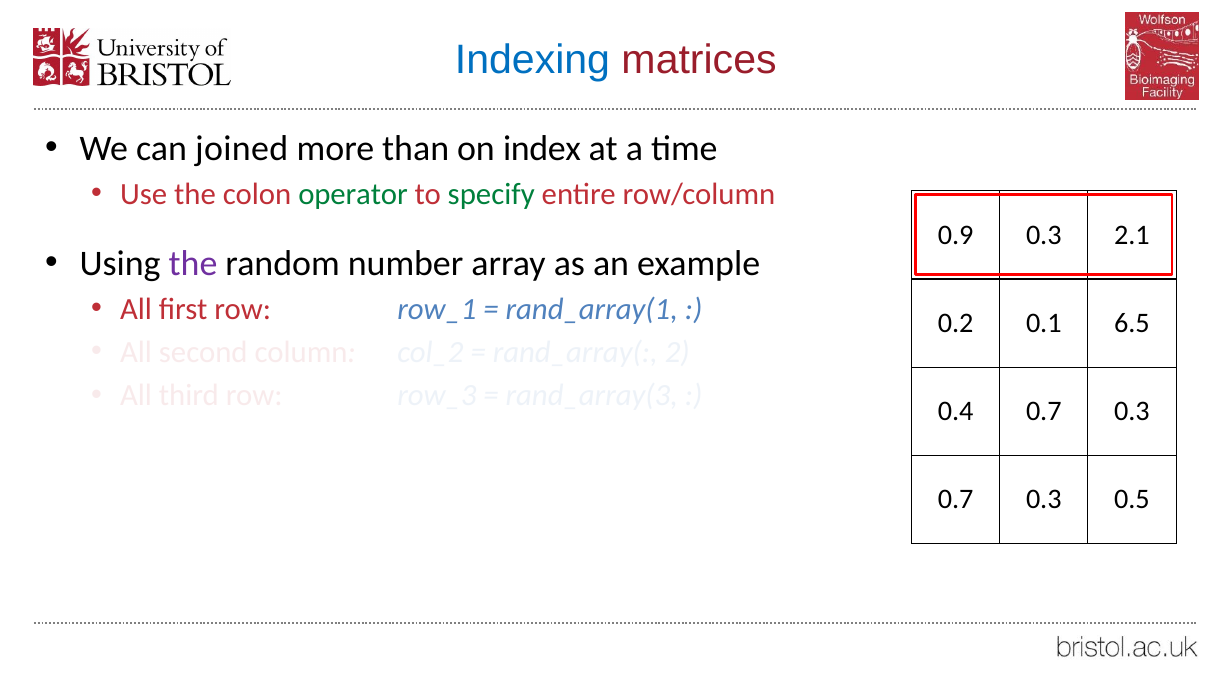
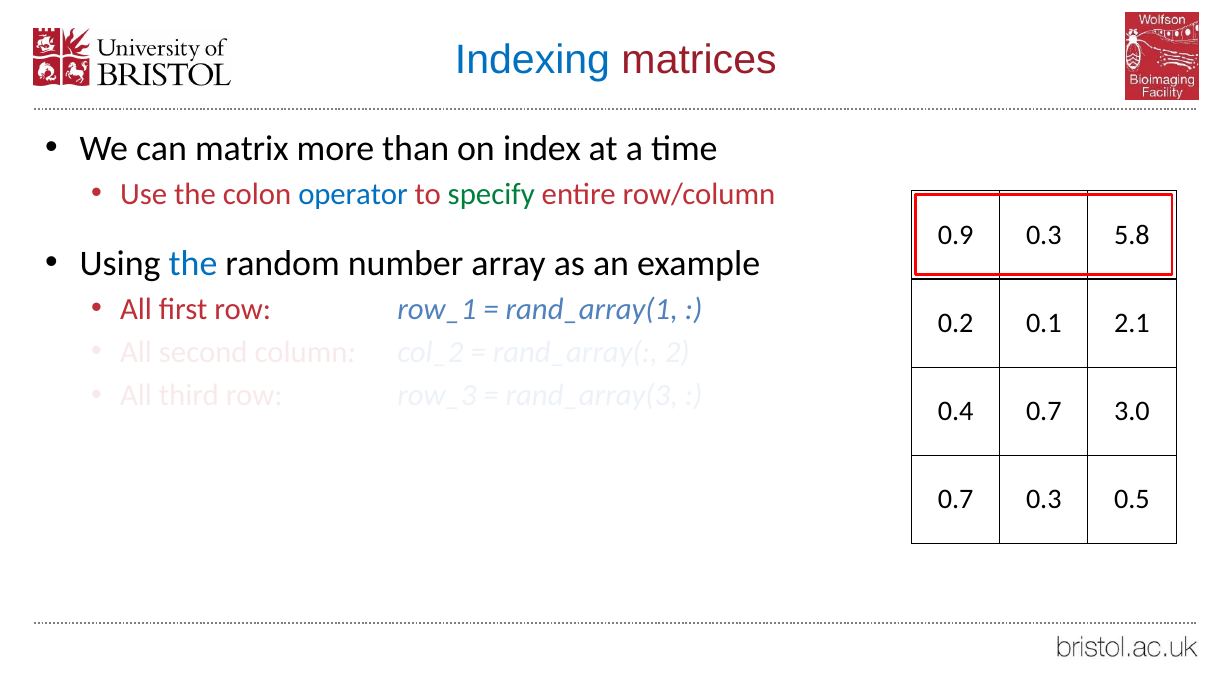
joined: joined -> matrix (242, 149)
operator colour: green -> blue (353, 194)
2.1: 2.1 -> 5.8 (1132, 235)
the colour: purple -> blue (193, 264)
6.5: 6.5 -> 2.1 (1132, 323)
0.4 0.7 0.3: 0.3 -> 3.0 (1132, 412)
